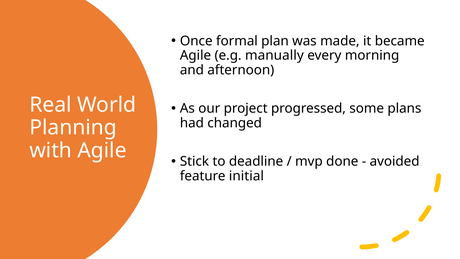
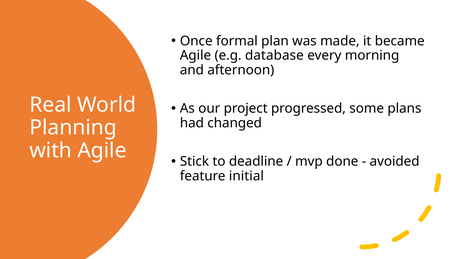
manually: manually -> database (274, 55)
